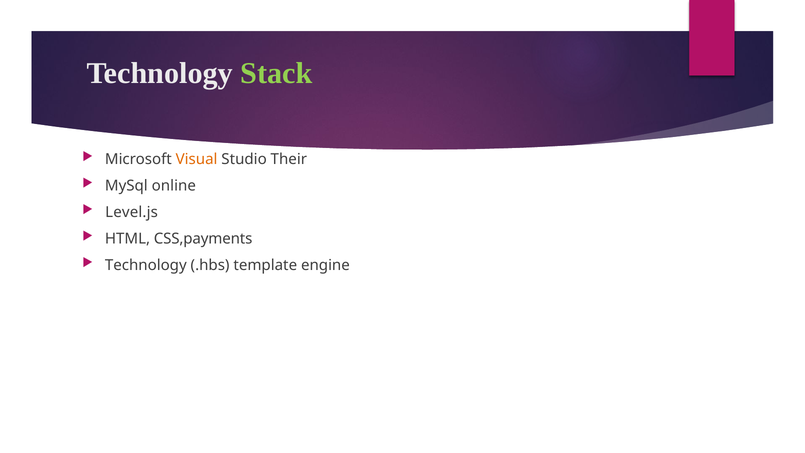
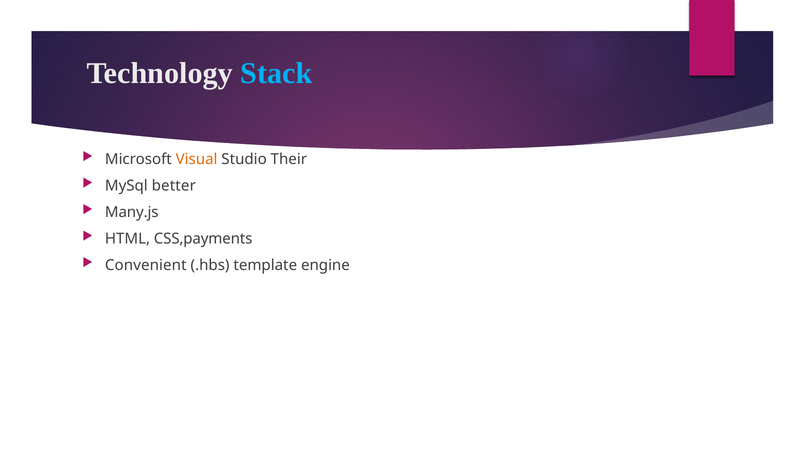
Stack colour: light green -> light blue (276, 73)
online: online -> better (174, 186)
Level.js: Level.js -> Many.js (132, 212)
Technology: Technology -> Convenient (146, 265)
